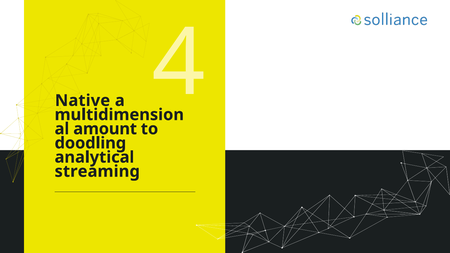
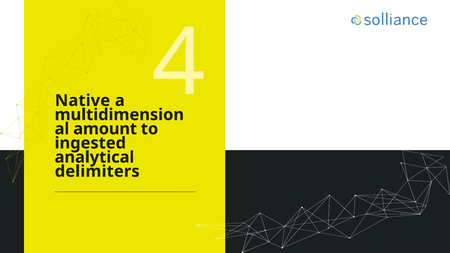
doodling: doodling -> ingested (90, 143)
streaming: streaming -> delimiters (97, 171)
